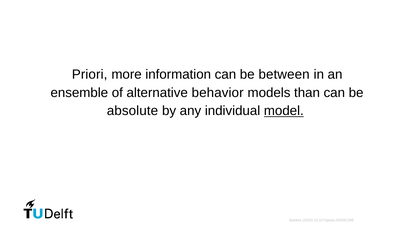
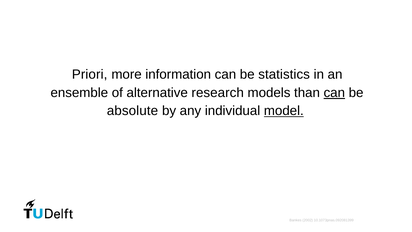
between: between -> statistics (284, 74)
behavior: behavior -> research (218, 93)
can underline: none -> present (334, 93)
